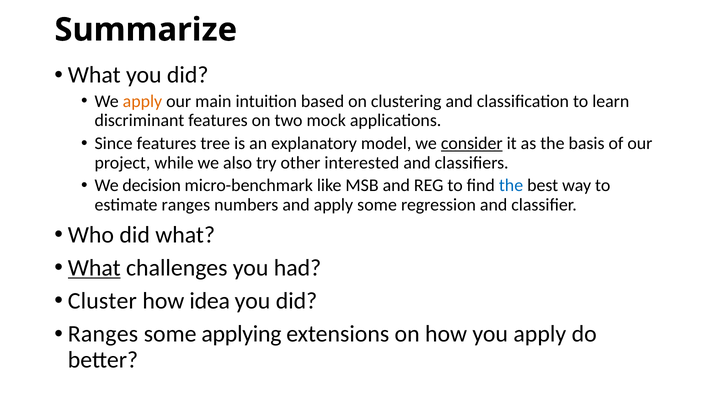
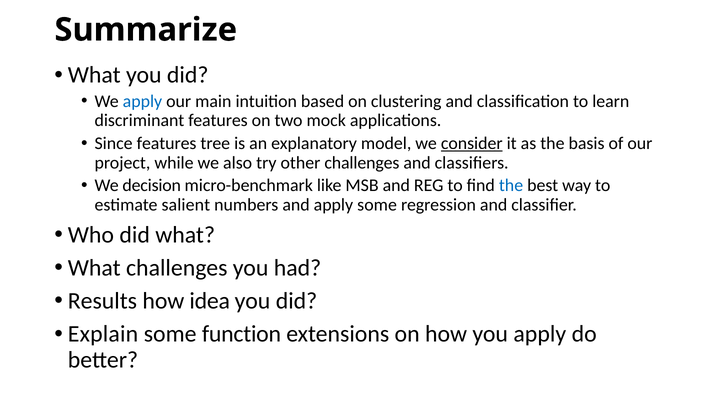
apply colour: orange -> blue (142, 101)
other interested: interested -> challenges (362, 163)
estimate ranges: ranges -> salient (186, 205)
What underline: present -> none (94, 268)
Cluster: Cluster -> Results (102, 301)
Ranges: Ranges -> Explain (103, 335)
applying: applying -> function (241, 335)
